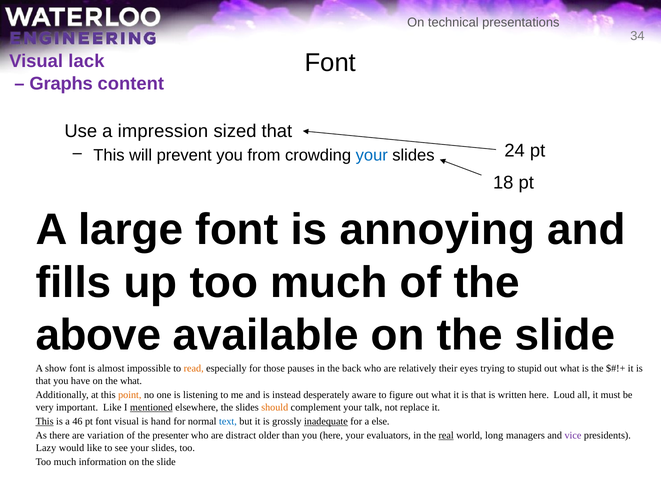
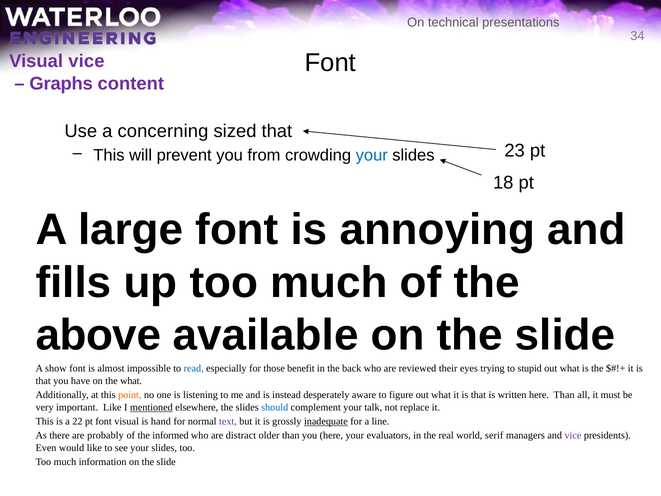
Visual lack: lack -> vice (86, 61)
impression: impression -> concerning (163, 131)
24: 24 -> 23 (515, 150)
read colour: orange -> blue (194, 368)
pauses: pauses -> benefit (301, 368)
relatively: relatively -> reviewed (417, 368)
here Loud: Loud -> Than (564, 395)
should colour: orange -> blue (275, 407)
This underline: present -> none (45, 421)
46: 46 -> 22 (77, 421)
text colour: blue -> purple (228, 421)
else: else -> line (381, 421)
variation: variation -> probably (105, 435)
presenter: presenter -> informed (171, 435)
real underline: present -> none (446, 435)
long: long -> serif (494, 435)
Lazy: Lazy -> Even (46, 448)
